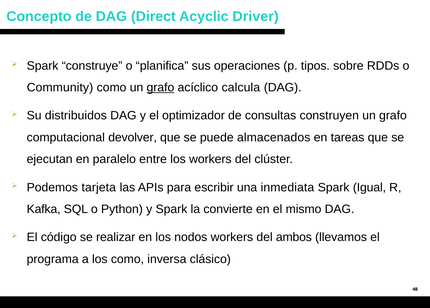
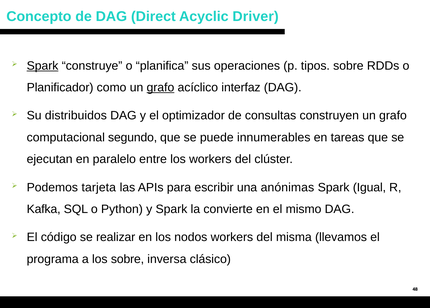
Spark underline: none -> present (43, 66)
Community: Community -> Planificador (60, 88)
calcula: calcula -> interfaz (241, 88)
devolver: devolver -> segundo (133, 138)
almacenados: almacenados -> innumerables (274, 138)
inmediata: inmediata -> anónimas (287, 187)
ambos: ambos -> misma (294, 237)
los como: como -> sobre (127, 259)
